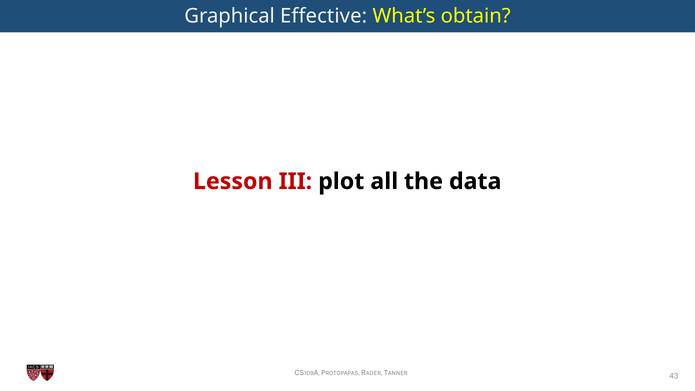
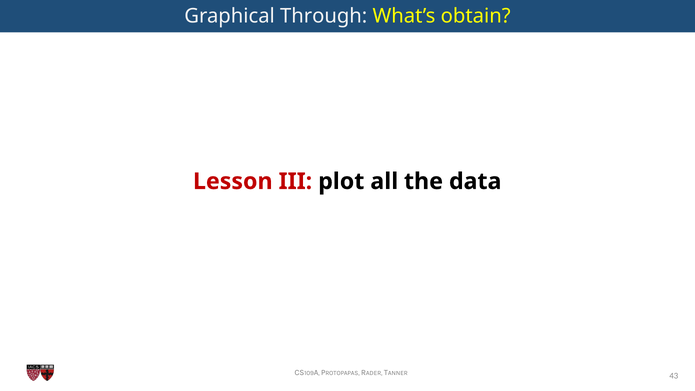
Effective: Effective -> Through (324, 16)
